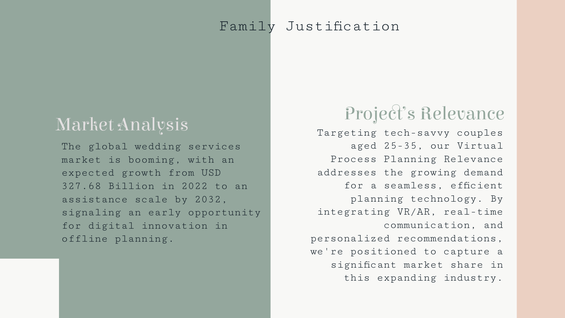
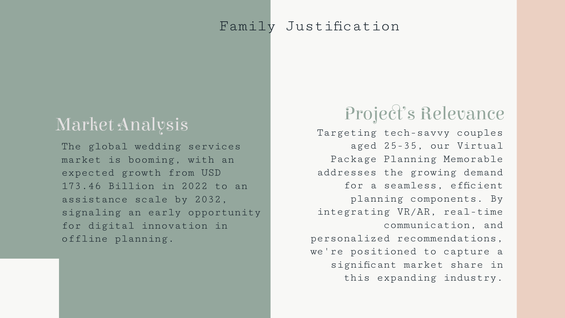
Process: Process -> Package (354, 158)
Planning Relevance: Relevance -> Memorable (473, 158)
327.68: 327.68 -> 173.46 (81, 185)
technology: technology -> components (447, 198)
